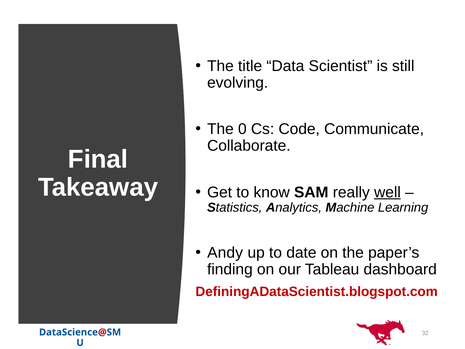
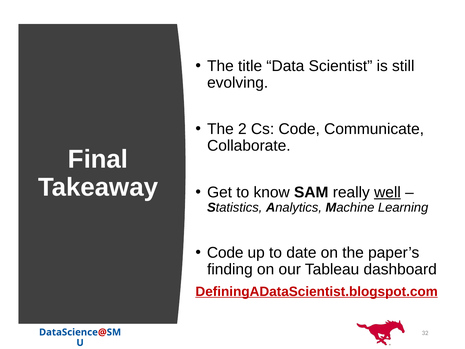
0: 0 -> 2 (242, 129)
Andy: Andy -> Code (225, 252)
DefiningADataScientist.blogspot.com underline: none -> present (317, 291)
